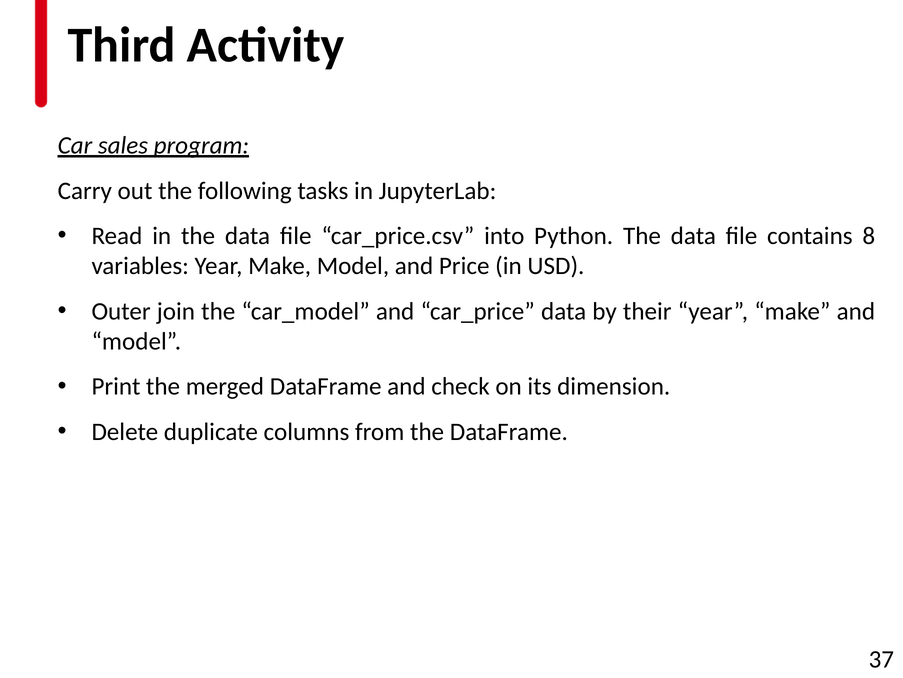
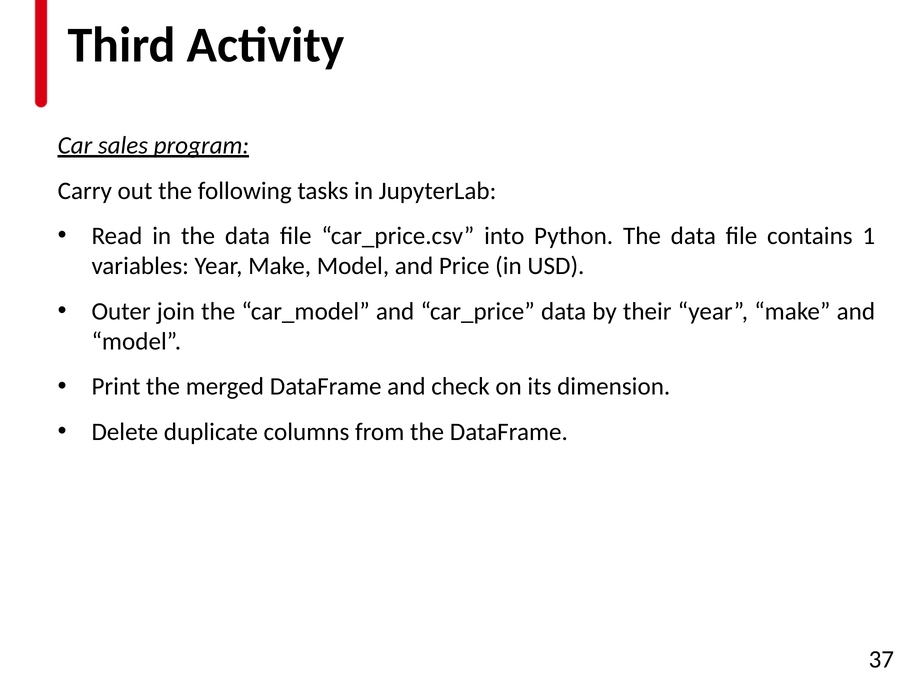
8: 8 -> 1 (869, 236)
